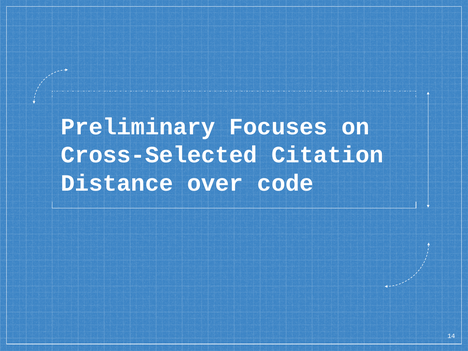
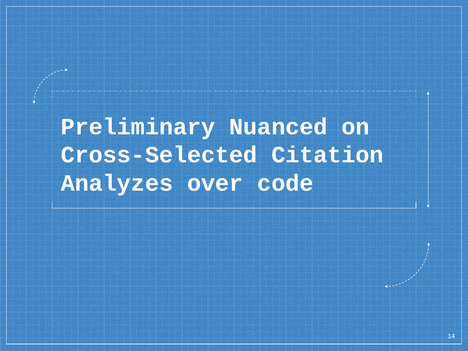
Focuses: Focuses -> Nuanced (278, 127)
Distance: Distance -> Analyzes (117, 183)
